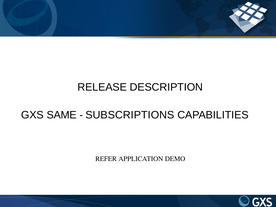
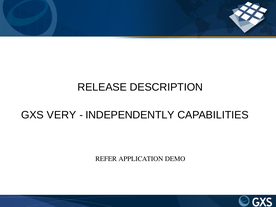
SAME: SAME -> VERY (62, 115)
SUBSCRIPTIONS: SUBSCRIPTIONS -> INDEPENDENTLY (130, 115)
